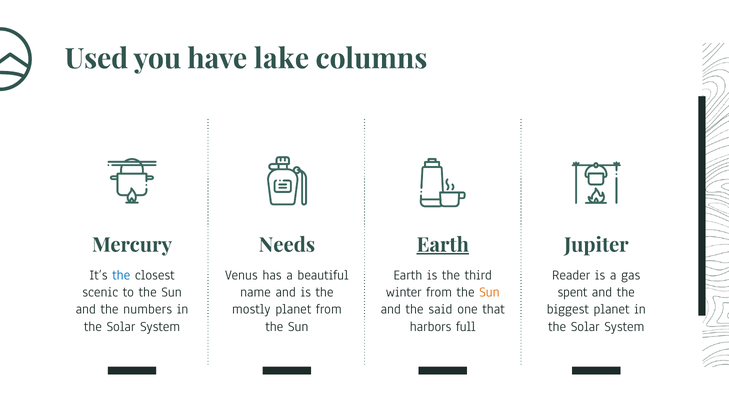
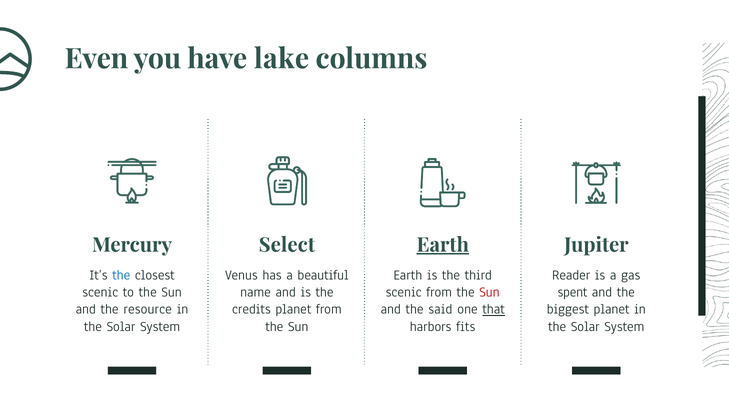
Used: Used -> Even (96, 59)
Needs: Needs -> Select (287, 245)
winter: winter -> scenic (404, 292)
Sun colour: orange -> red (489, 292)
numbers: numbers -> resource (148, 309)
mostly: mostly -> credits (251, 309)
that underline: none -> present (494, 309)
full: full -> fits (466, 326)
